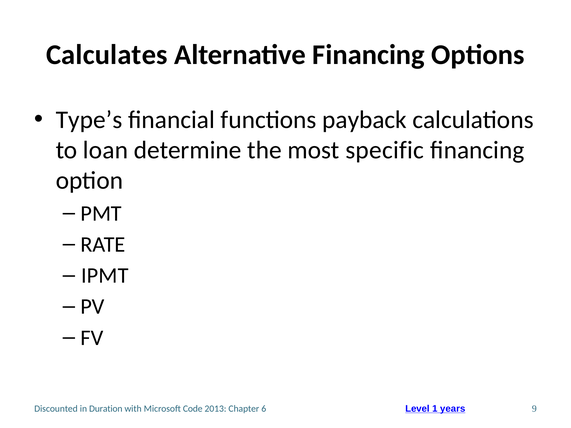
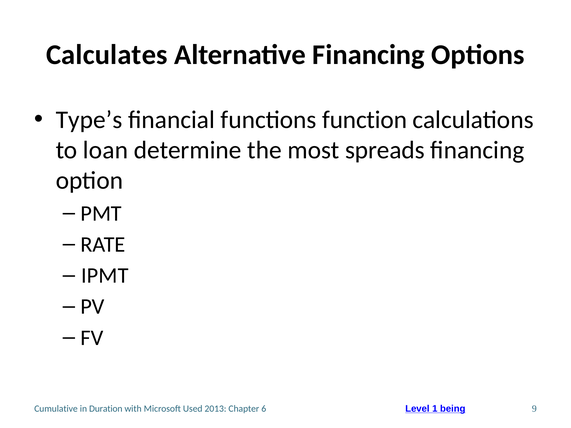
payback: payback -> function (365, 120)
specific: specific -> spreads (385, 150)
years: years -> being (453, 409)
Discounted: Discounted -> Cumulative (56, 409)
Code: Code -> Used (193, 409)
